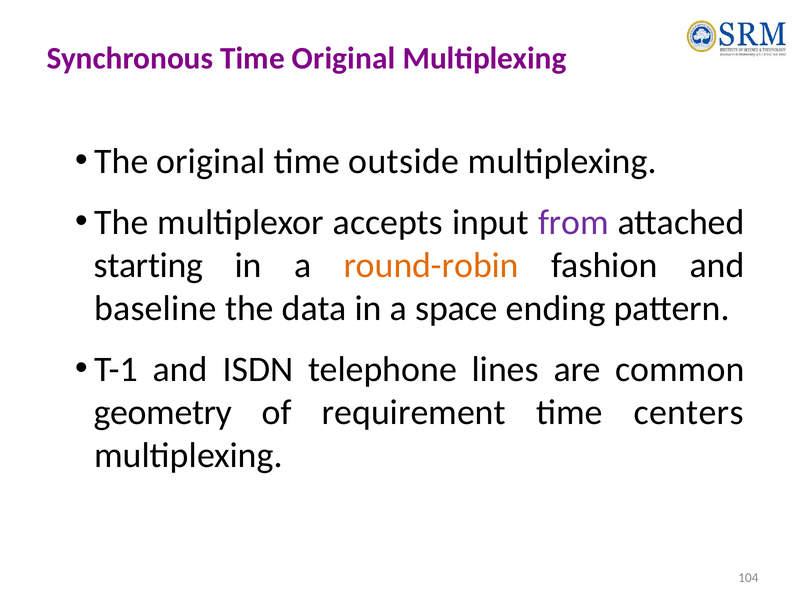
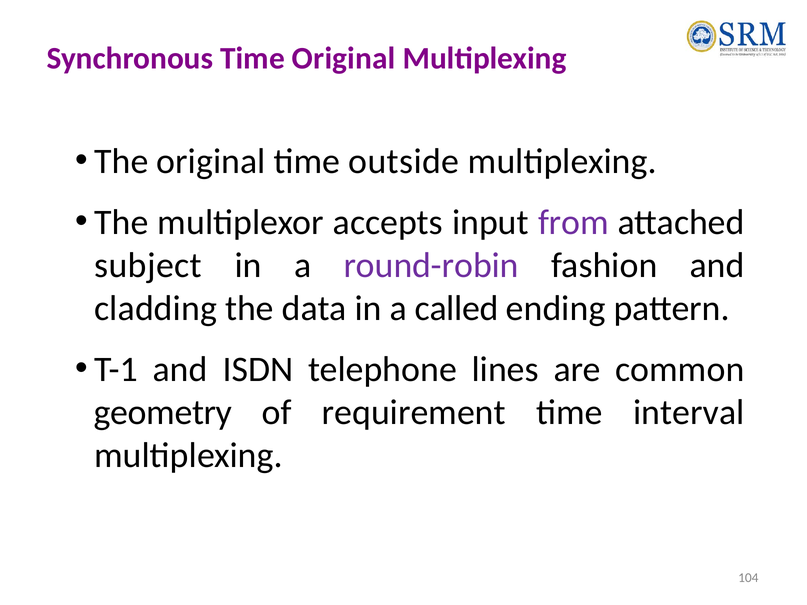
starting: starting -> subject (148, 266)
round-robin colour: orange -> purple (431, 266)
baseline: baseline -> cladding (156, 309)
space: space -> called (457, 309)
centers: centers -> interval (689, 413)
